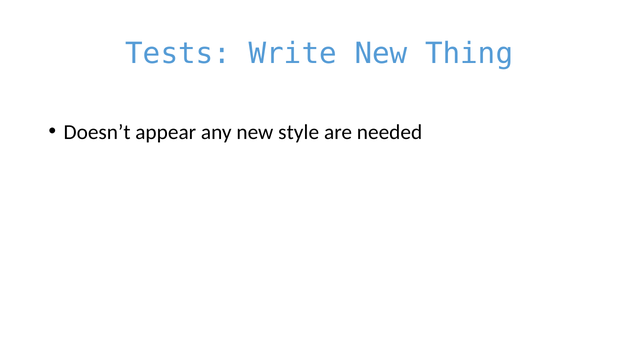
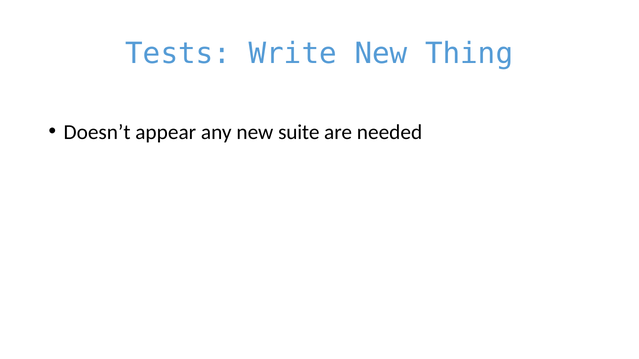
style: style -> suite (299, 132)
